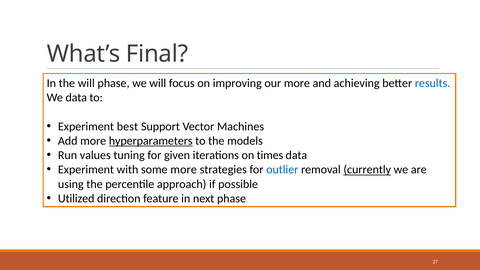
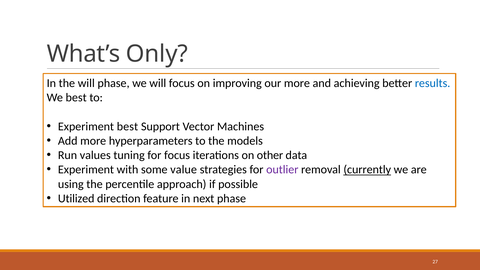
Final: Final -> Only (157, 54)
We data: data -> best (76, 98)
hyperparameters underline: present -> none (151, 141)
for given: given -> focus (177, 155)
times: times -> other (270, 155)
some more: more -> value (184, 170)
outlier colour: blue -> purple (282, 170)
